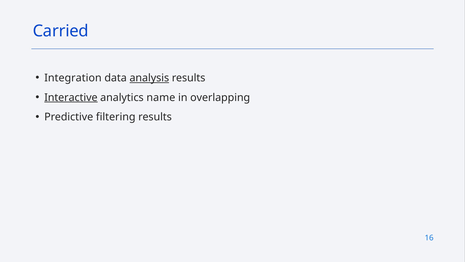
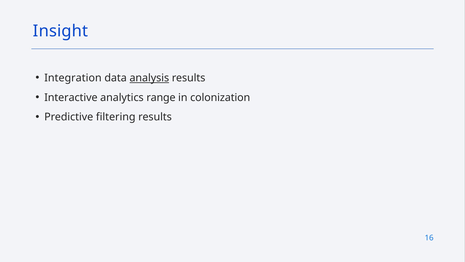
Carried: Carried -> Insight (61, 31)
Interactive underline: present -> none (71, 97)
name: name -> range (161, 97)
overlapping: overlapping -> colonization (220, 97)
